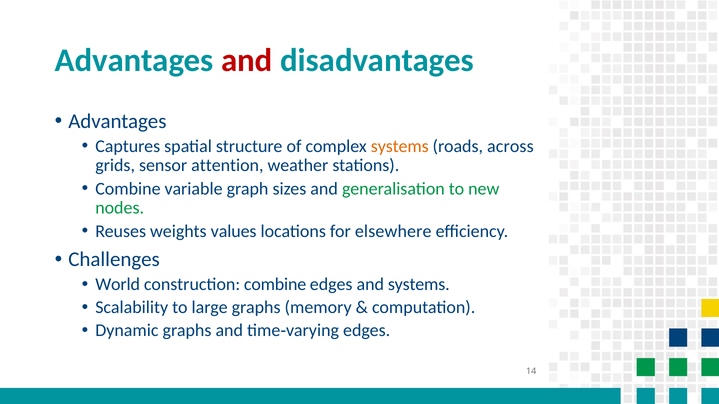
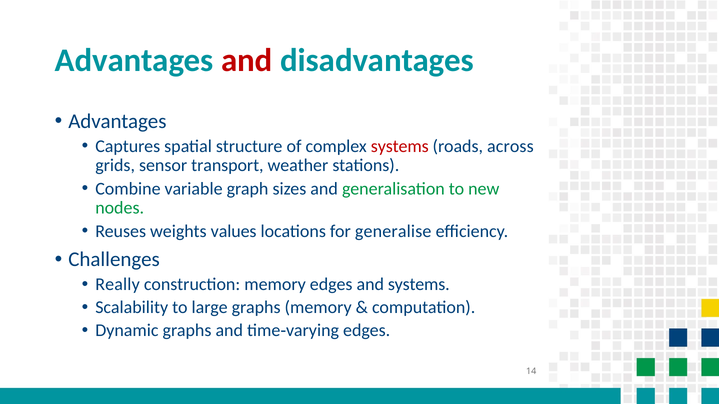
systems colour: orange -> red (400, 146)
attention: attention -> transport (227, 166)
elsewhere: elsewhere -> generalise (393, 231)
World: World -> Really (118, 285)
construction combine: combine -> memory (275, 285)
